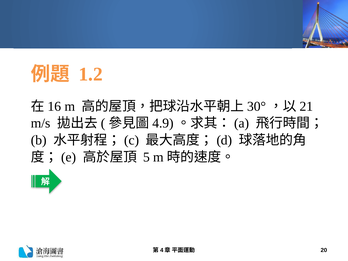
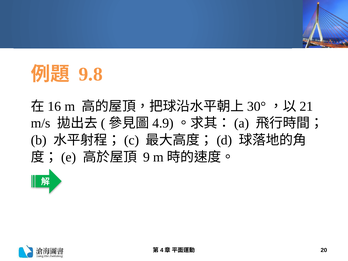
1.2: 1.2 -> 9.8 (91, 74)
5: 5 -> 9 (147, 157)
